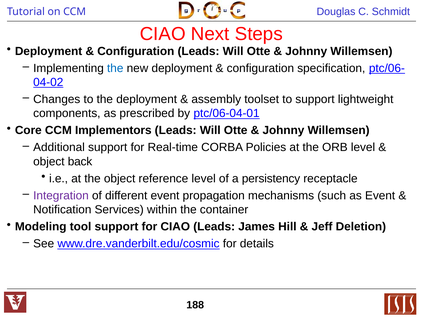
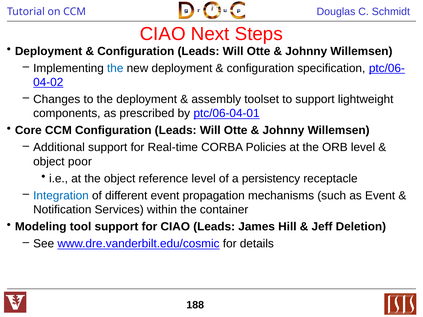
CCM Implementors: Implementors -> Configuration (113, 131)
back: back -> poor (80, 162)
Integration colour: purple -> blue (61, 196)
